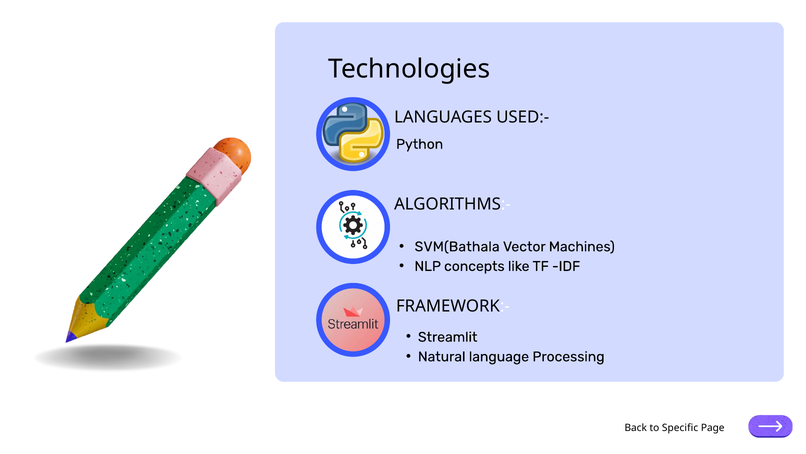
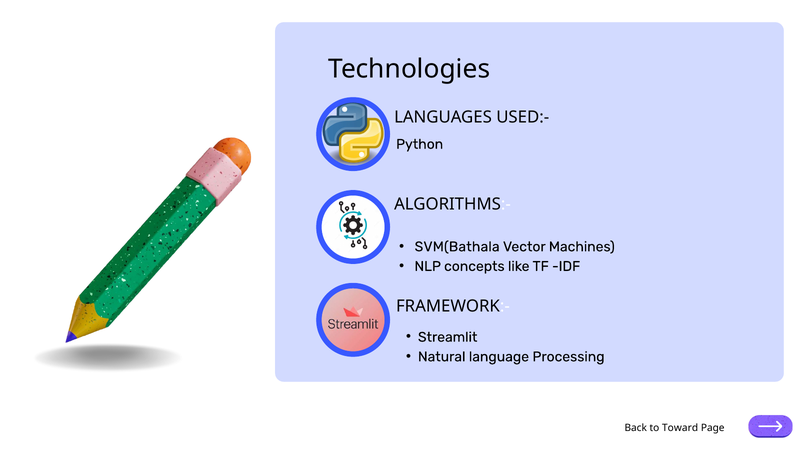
Specific: Specific -> Toward (680, 427)
